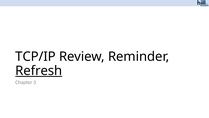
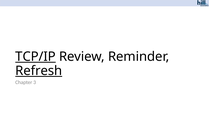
TCP/IP underline: none -> present (35, 56)
